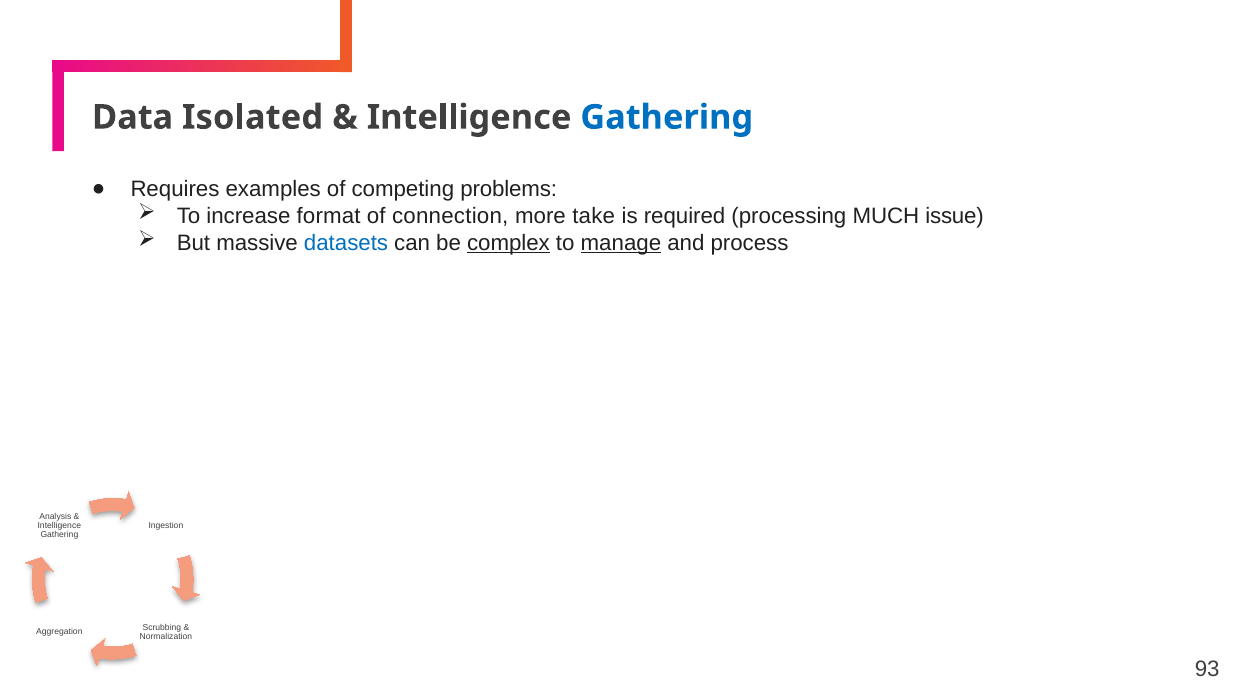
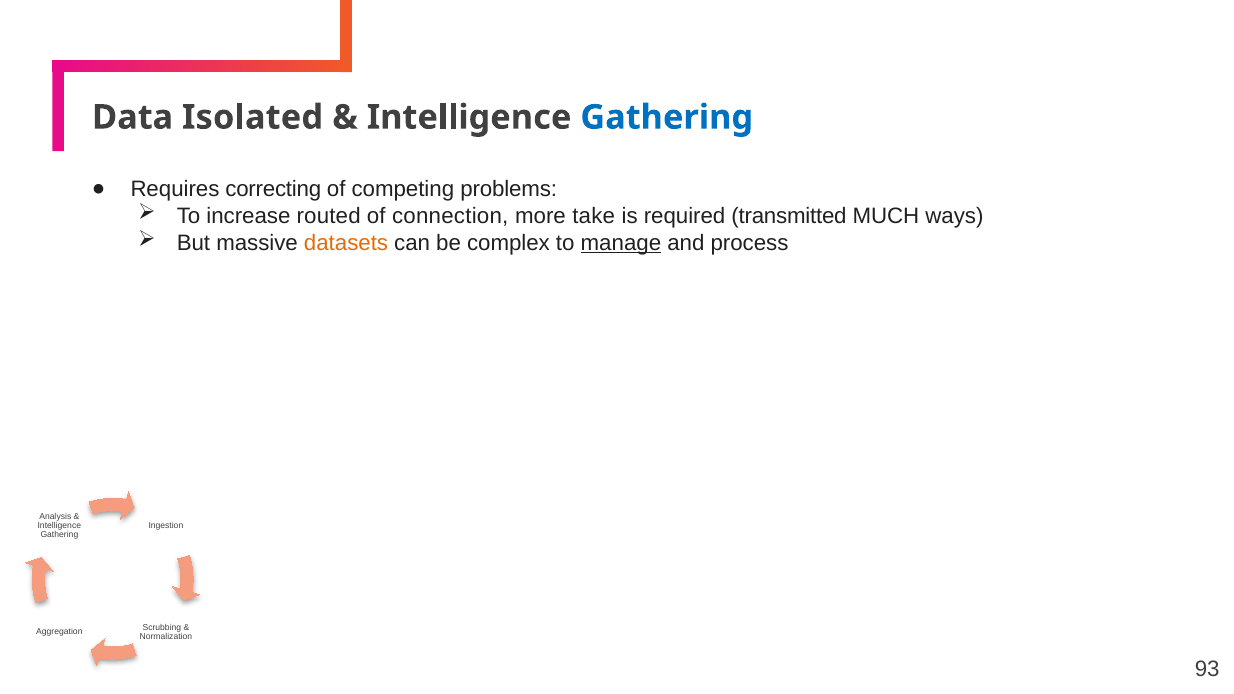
examples: examples -> correcting (273, 189)
format: format -> routed (329, 216)
processing: processing -> transmitted (789, 216)
issue: issue -> ways (954, 216)
datasets colour: blue -> orange (346, 243)
complex underline: present -> none (508, 243)
